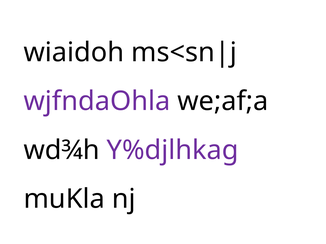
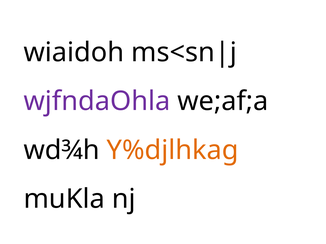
Y%djlhkag colour: purple -> orange (173, 150)
